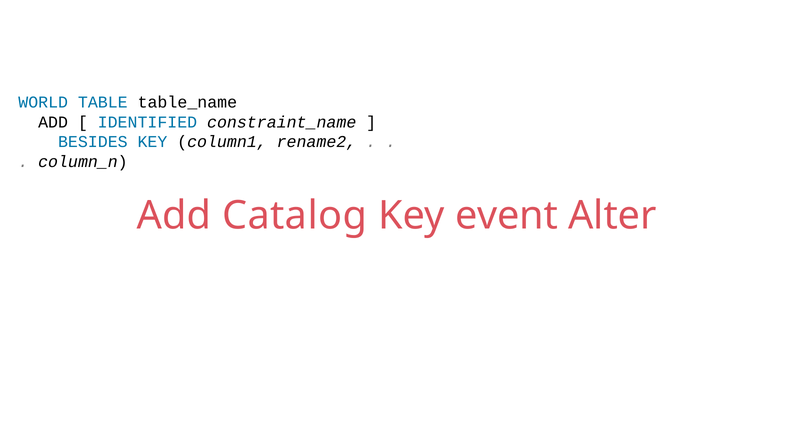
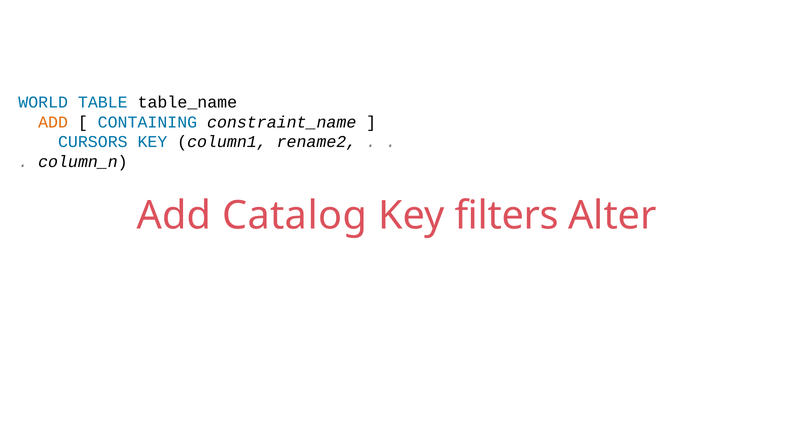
ADD colour: black -> orange (53, 122)
IDENTIFIED: IDENTIFIED -> CONTAINING (147, 122)
BESIDES: BESIDES -> CURSORS (93, 142)
event: event -> filters (507, 215)
